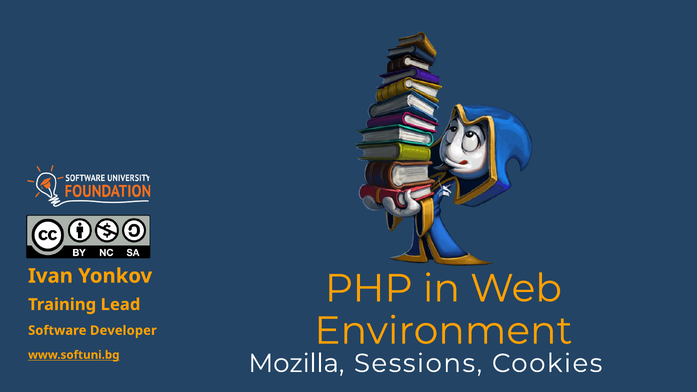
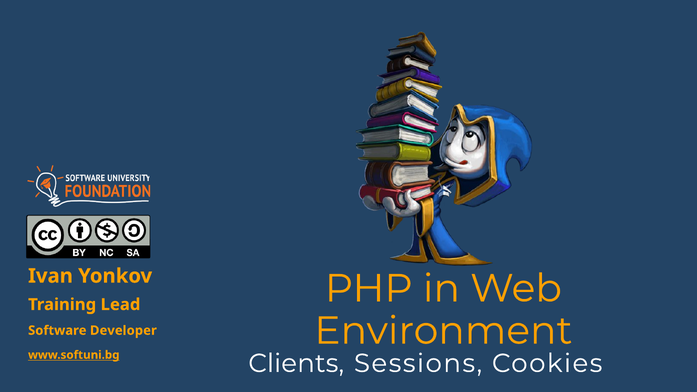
Mozilla: Mozilla -> Clients (296, 363)
